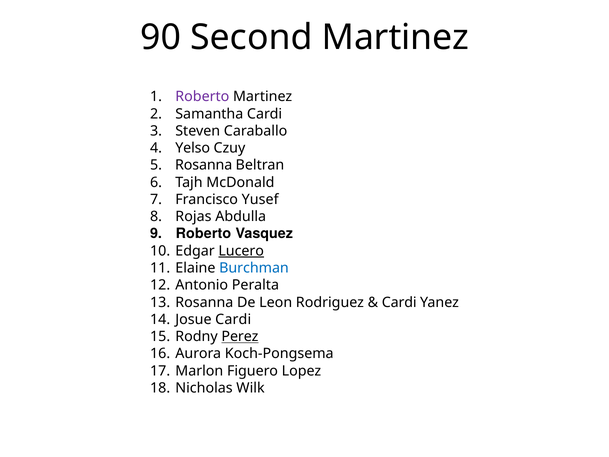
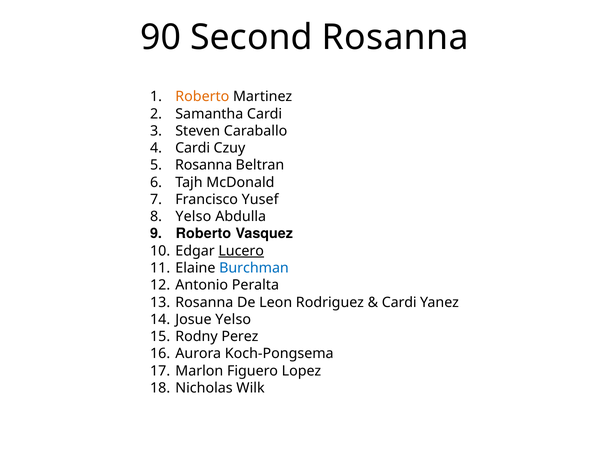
Second Martinez: Martinez -> Rosanna (395, 38)
Roberto colour: purple -> orange (202, 97)
Yelso: Yelso -> Cardi (193, 148)
Rojas: Rojas -> Yelso (193, 217)
Josue Cardi: Cardi -> Yelso (233, 319)
Perez underline: present -> none (240, 336)
